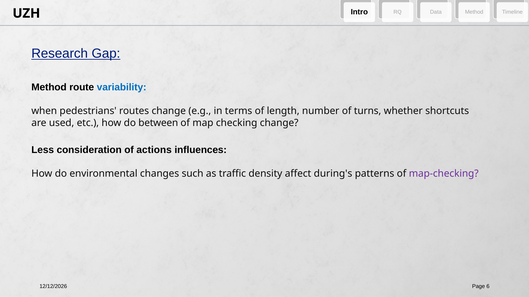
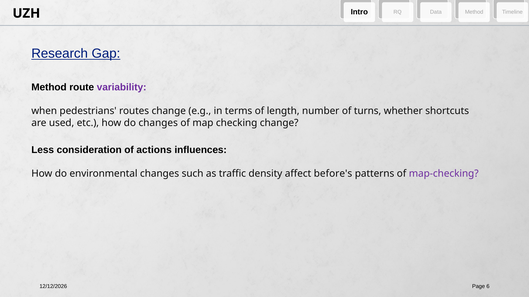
variability colour: blue -> purple (122, 87)
do between: between -> changes (158, 123)
during's: during's -> before's (333, 174)
